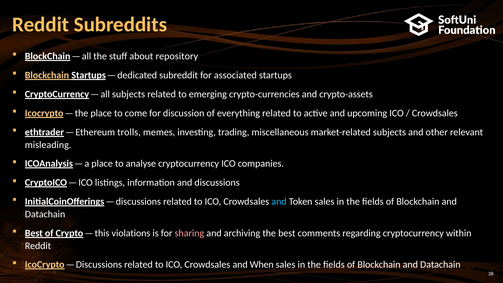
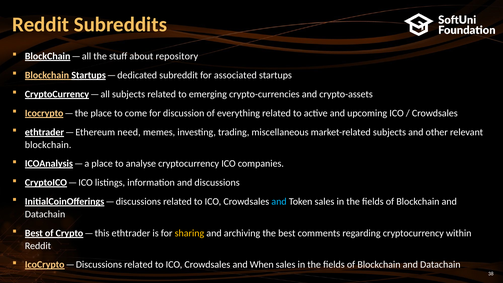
trolls: trolls -> need (129, 132)
misleading: misleading -> blockchain (48, 145)
this violations: violations -> ethtrader (131, 233)
sharing colour: pink -> yellow (189, 233)
